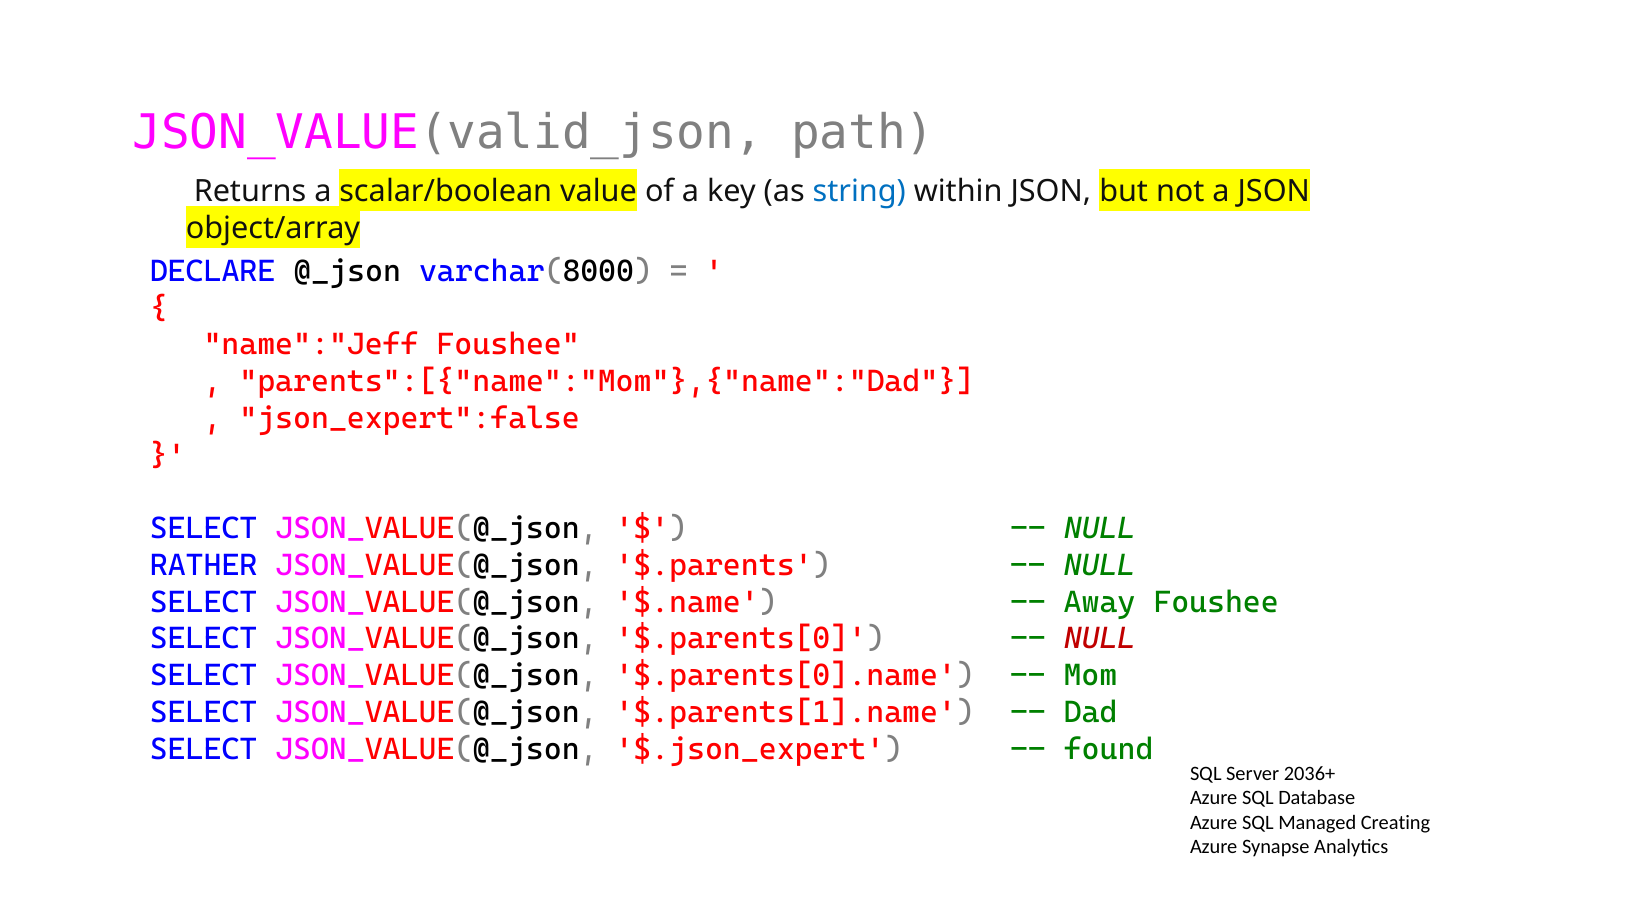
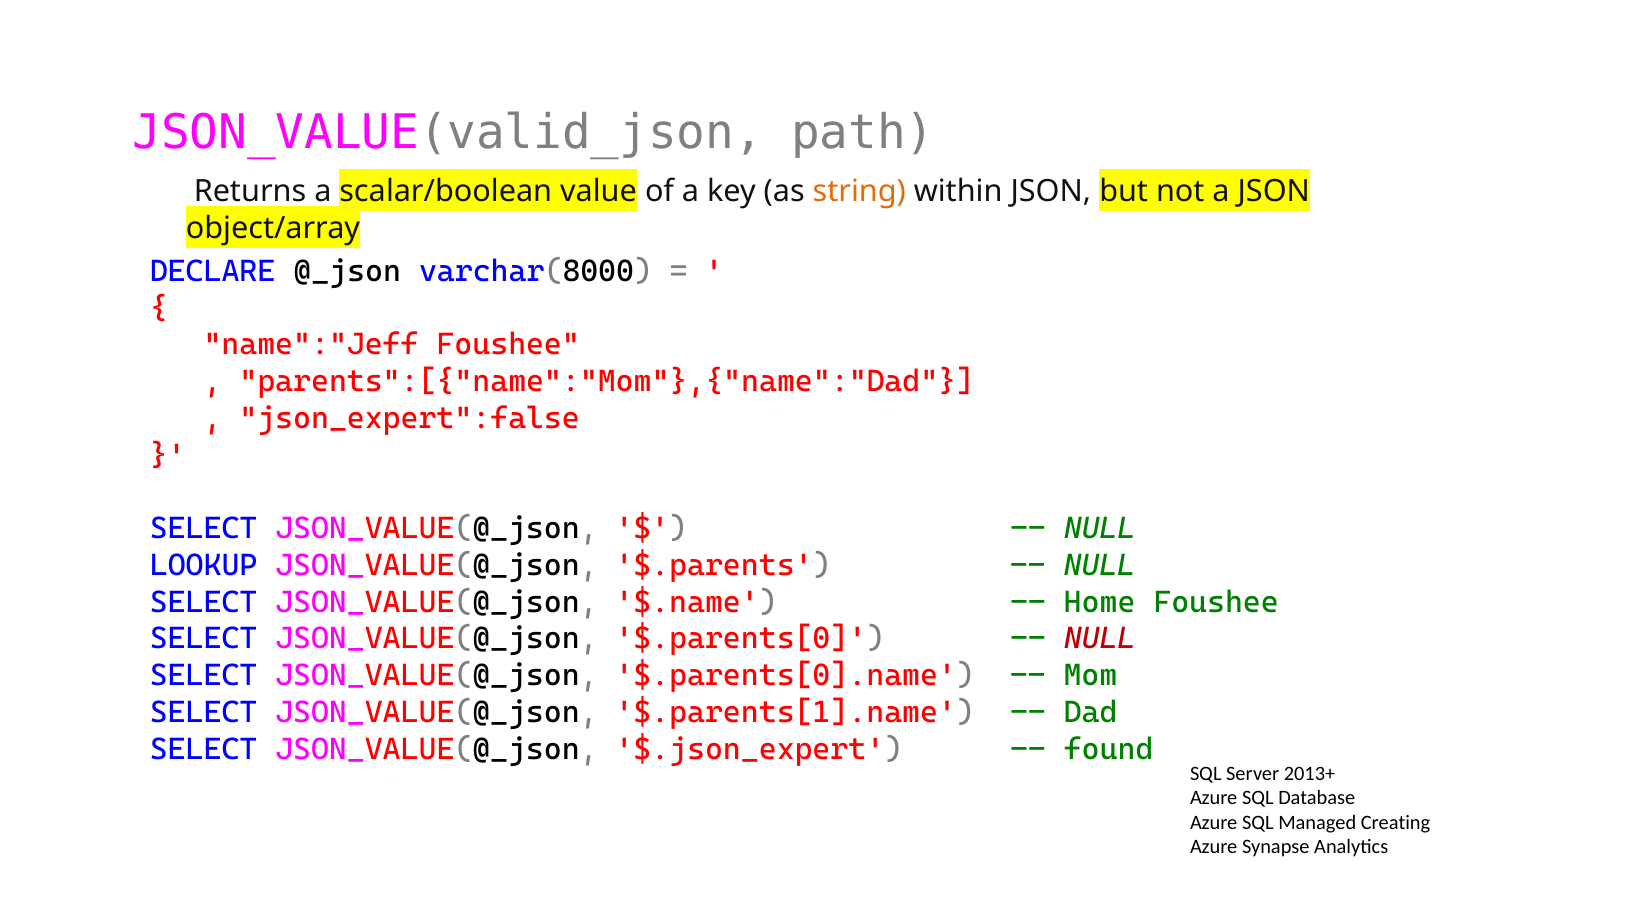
string colour: blue -> orange (859, 192)
RATHER: RATHER -> LOOKUP (204, 565)
Away: Away -> Home (1100, 602)
2036+: 2036+ -> 2013+ (1310, 773)
